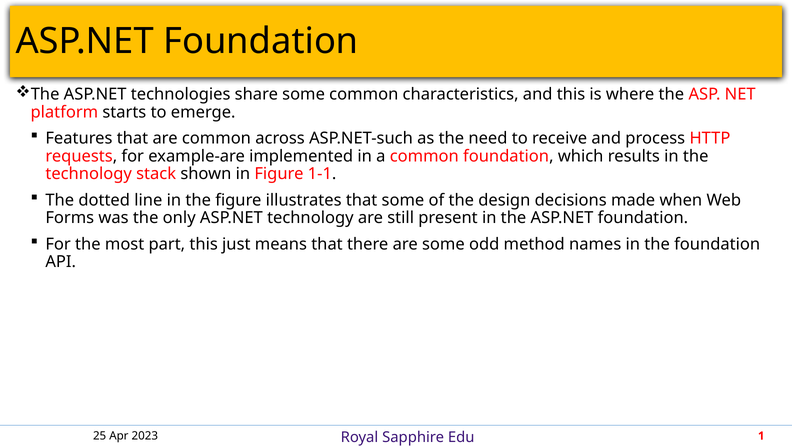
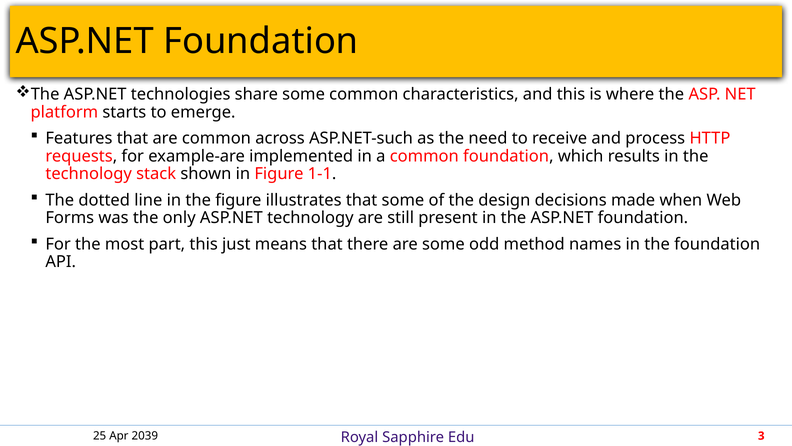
2023: 2023 -> 2039 (145, 435)
1: 1 -> 3 (761, 435)
